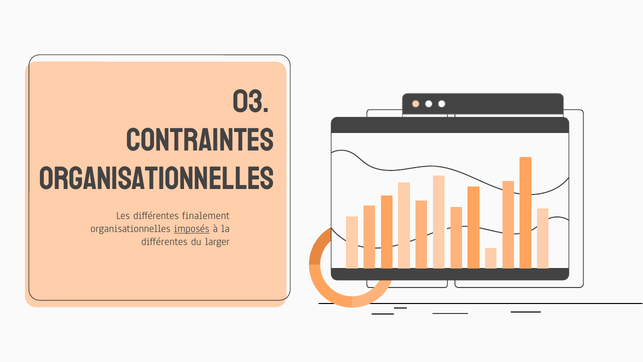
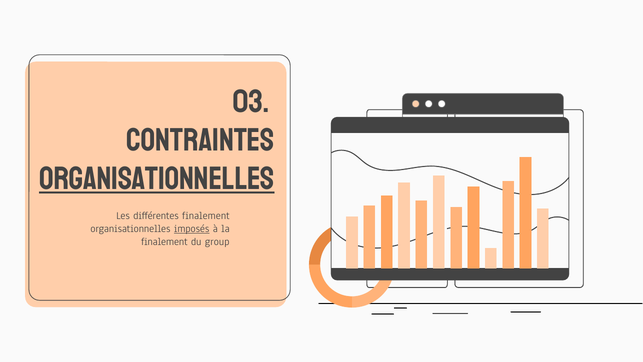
organisationnelles underline: none -> present (157, 179)
différentes: différentes -> finalement (164, 241)
larger: larger -> group (217, 241)
